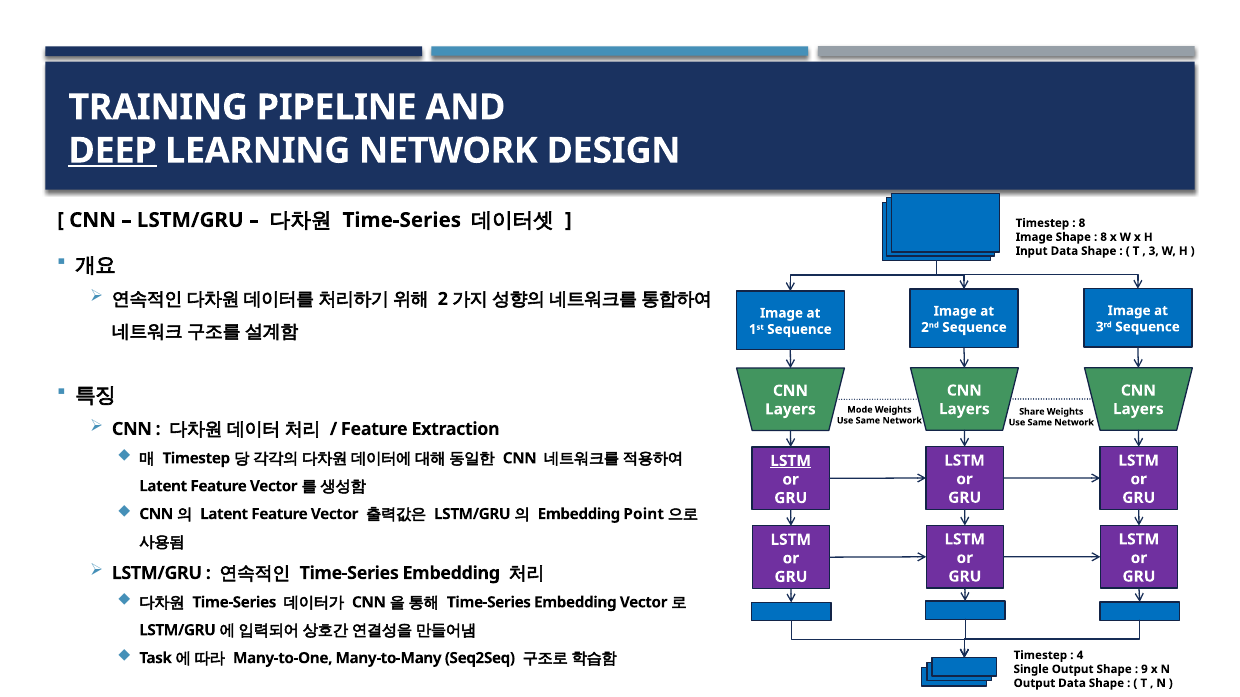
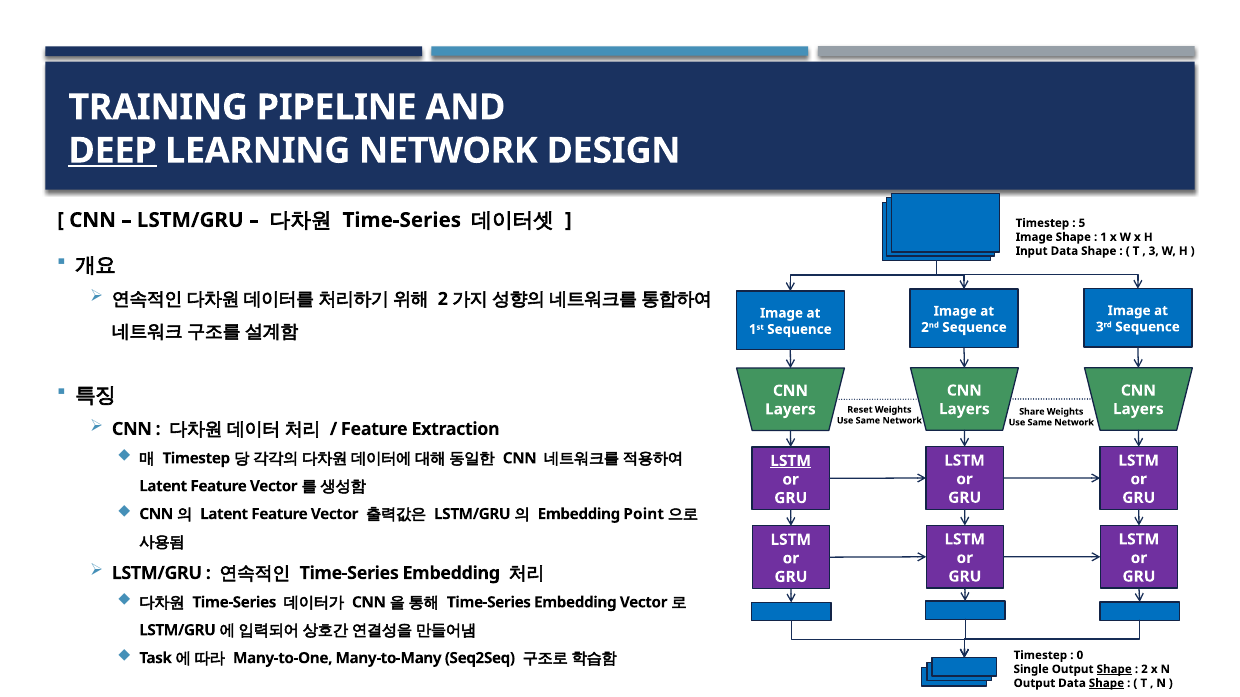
8: 8 -> 5 (1082, 223)
8: 8 -> 1 (1104, 237)
Mode: Mode -> Reset (860, 410)
4: 4 -> 0 (1080, 656)
Shape underline: none -> present (1114, 670)
9: 9 -> 2 (1144, 670)
Shape underline: none -> present (1106, 684)
